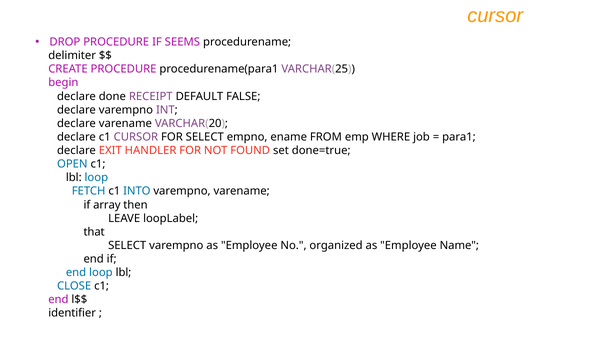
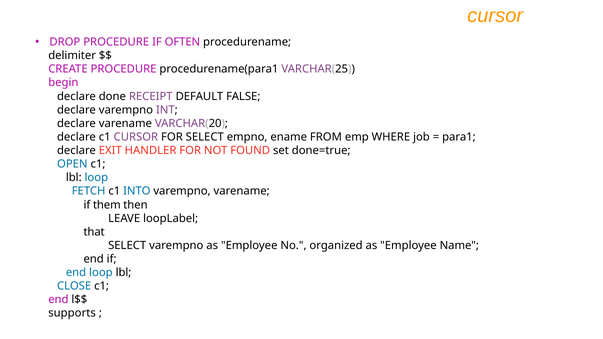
SEEMS: SEEMS -> OFTEN (182, 42)
array: array -> them (107, 205)
identifier: identifier -> supports (72, 313)
